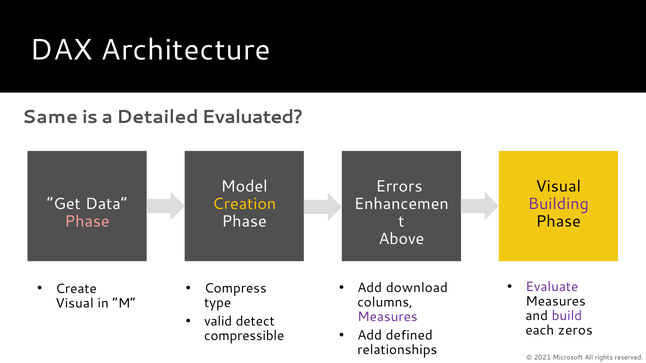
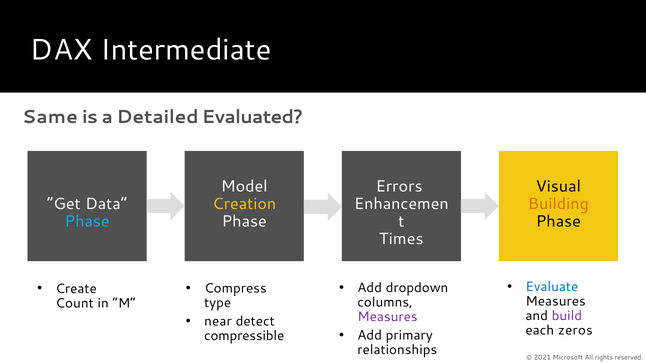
Architecture: Architecture -> Intermediate (186, 50)
Building colour: purple -> orange (558, 204)
Phase colour: pink -> light blue (87, 222)
Above: Above -> Times (401, 239)
Evaluate colour: purple -> blue (552, 287)
download: download -> dropdown (417, 288)
Visual: Visual -> Count (75, 303)
valid: valid -> near (218, 322)
defined: defined -> primary (409, 336)
